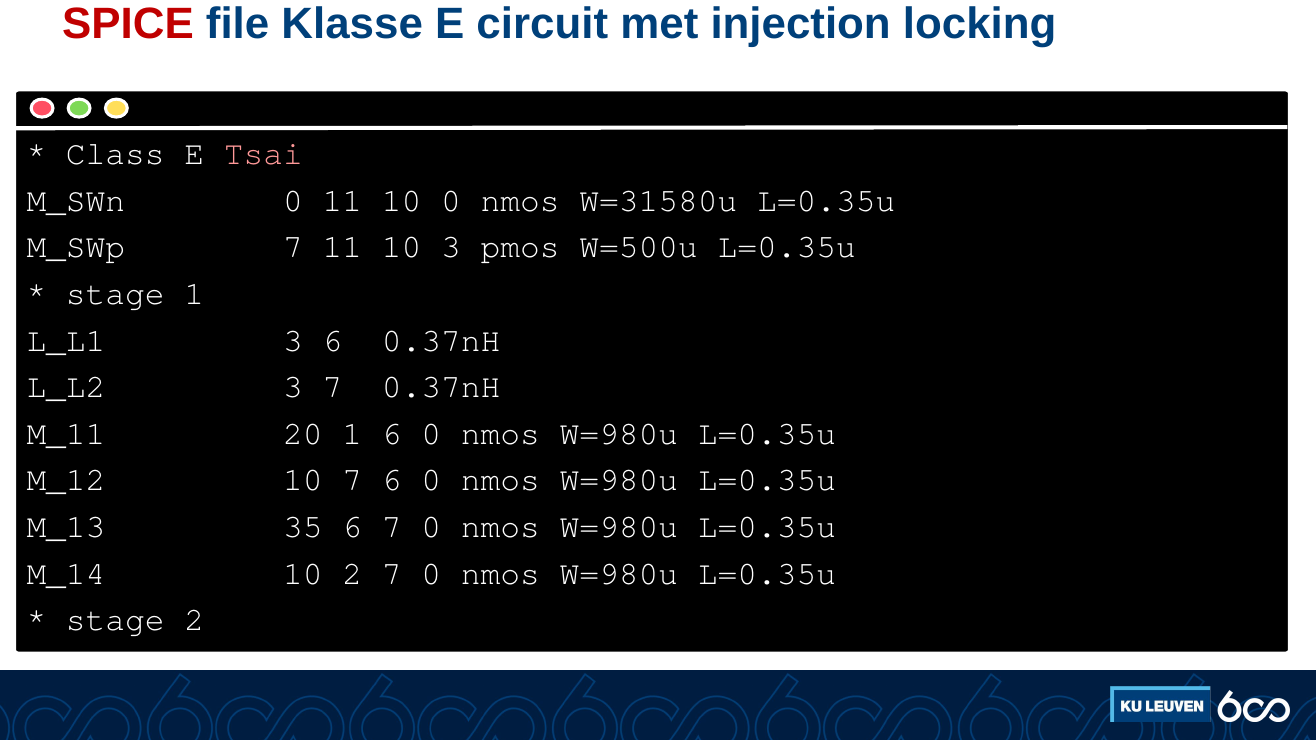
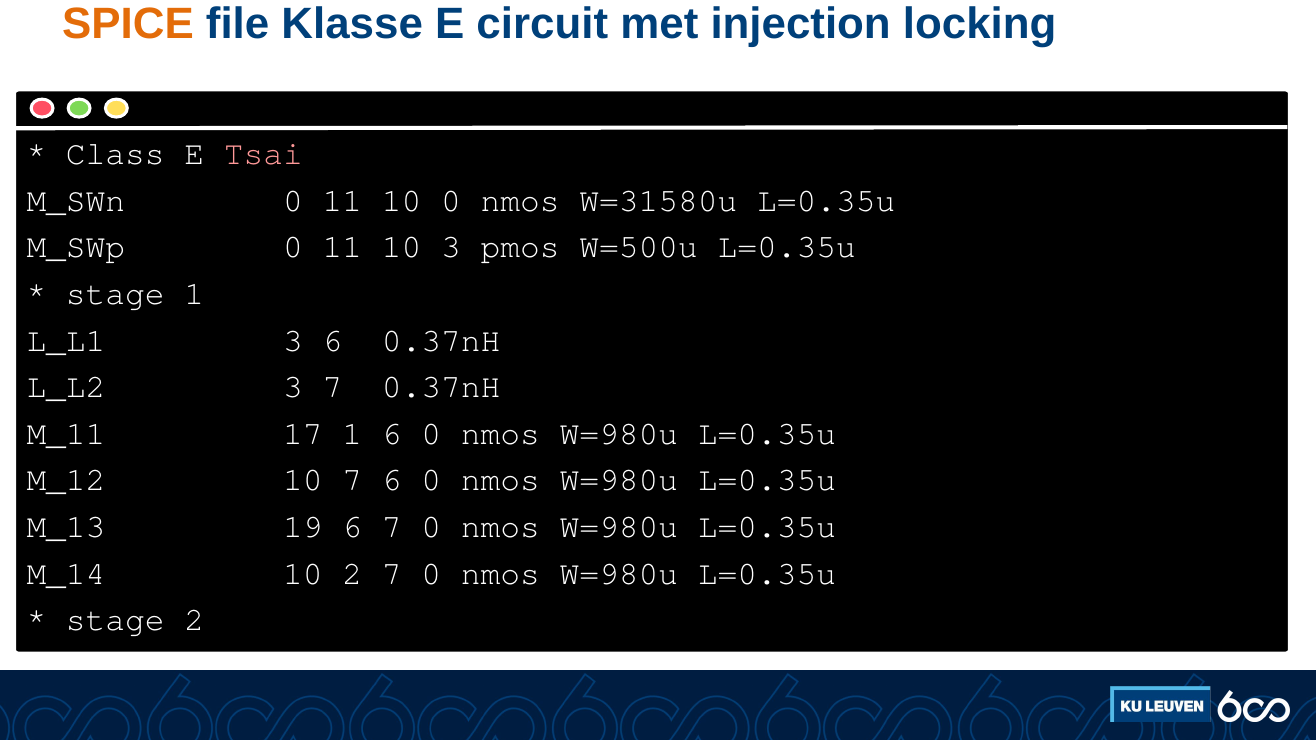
SPICE colour: red -> orange (128, 24)
M_SWp 7: 7 -> 0 (293, 247)
20: 20 -> 17 (303, 434)
35: 35 -> 19 (303, 527)
